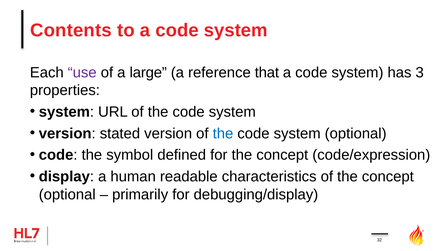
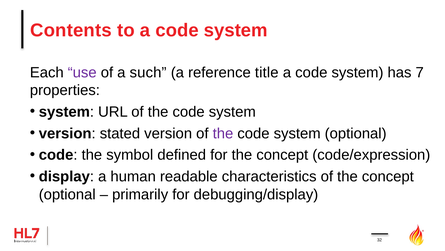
large: large -> such (148, 72)
that: that -> title (267, 72)
3: 3 -> 7 (420, 72)
the colour: blue -> purple (223, 133)
